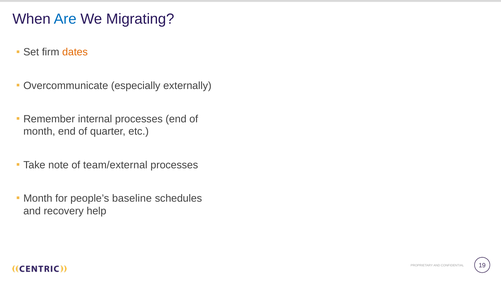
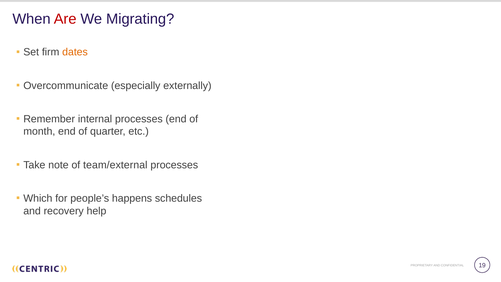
Are colour: blue -> red (65, 19)
Month: Month -> Which (38, 198)
baseline: baseline -> happens (132, 198)
